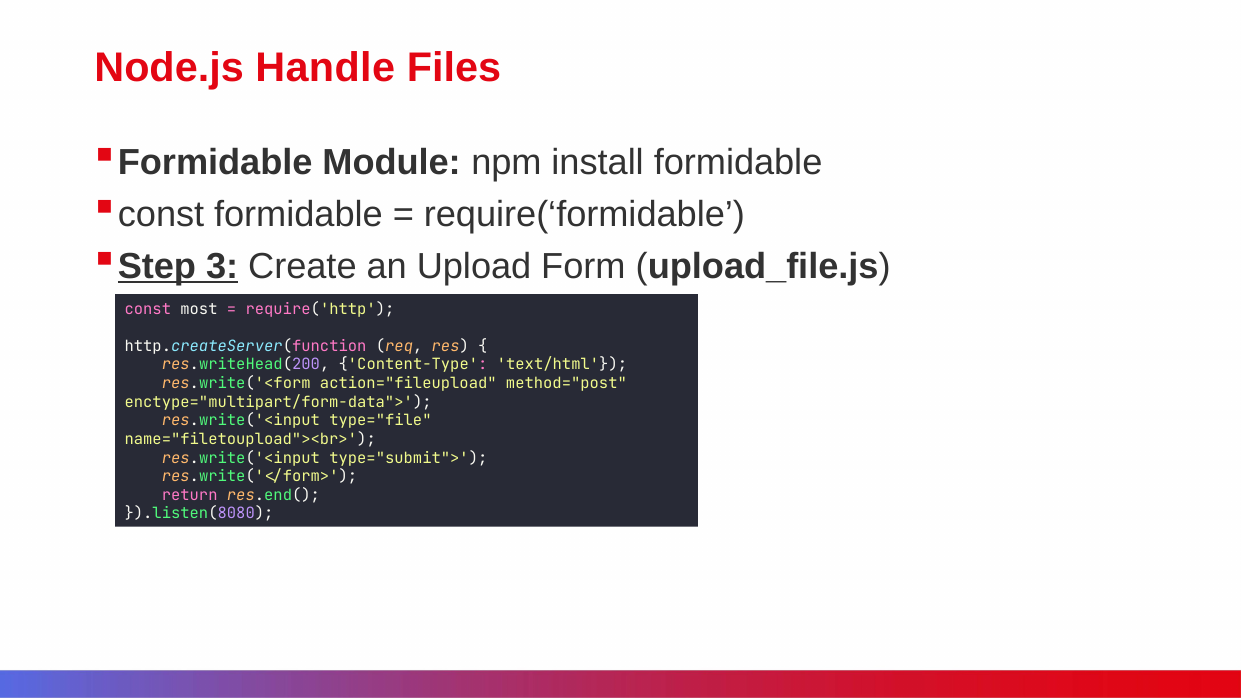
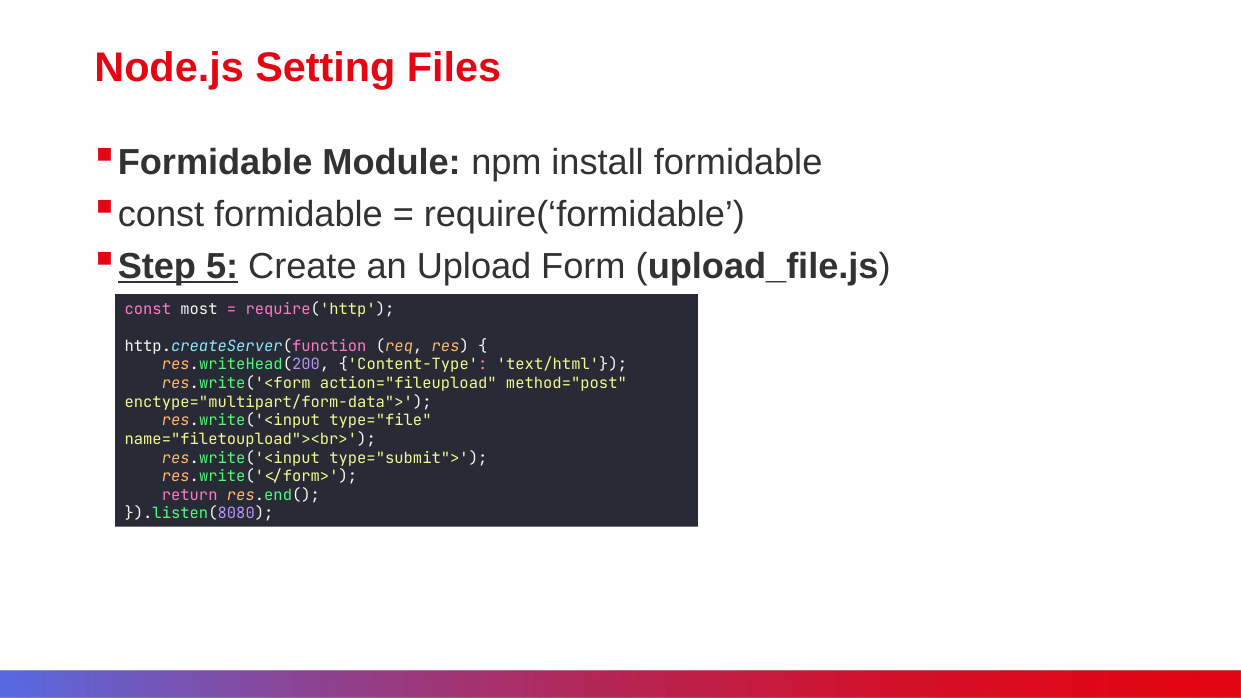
Handle: Handle -> Setting (325, 68)
3: 3 -> 5 (222, 267)
